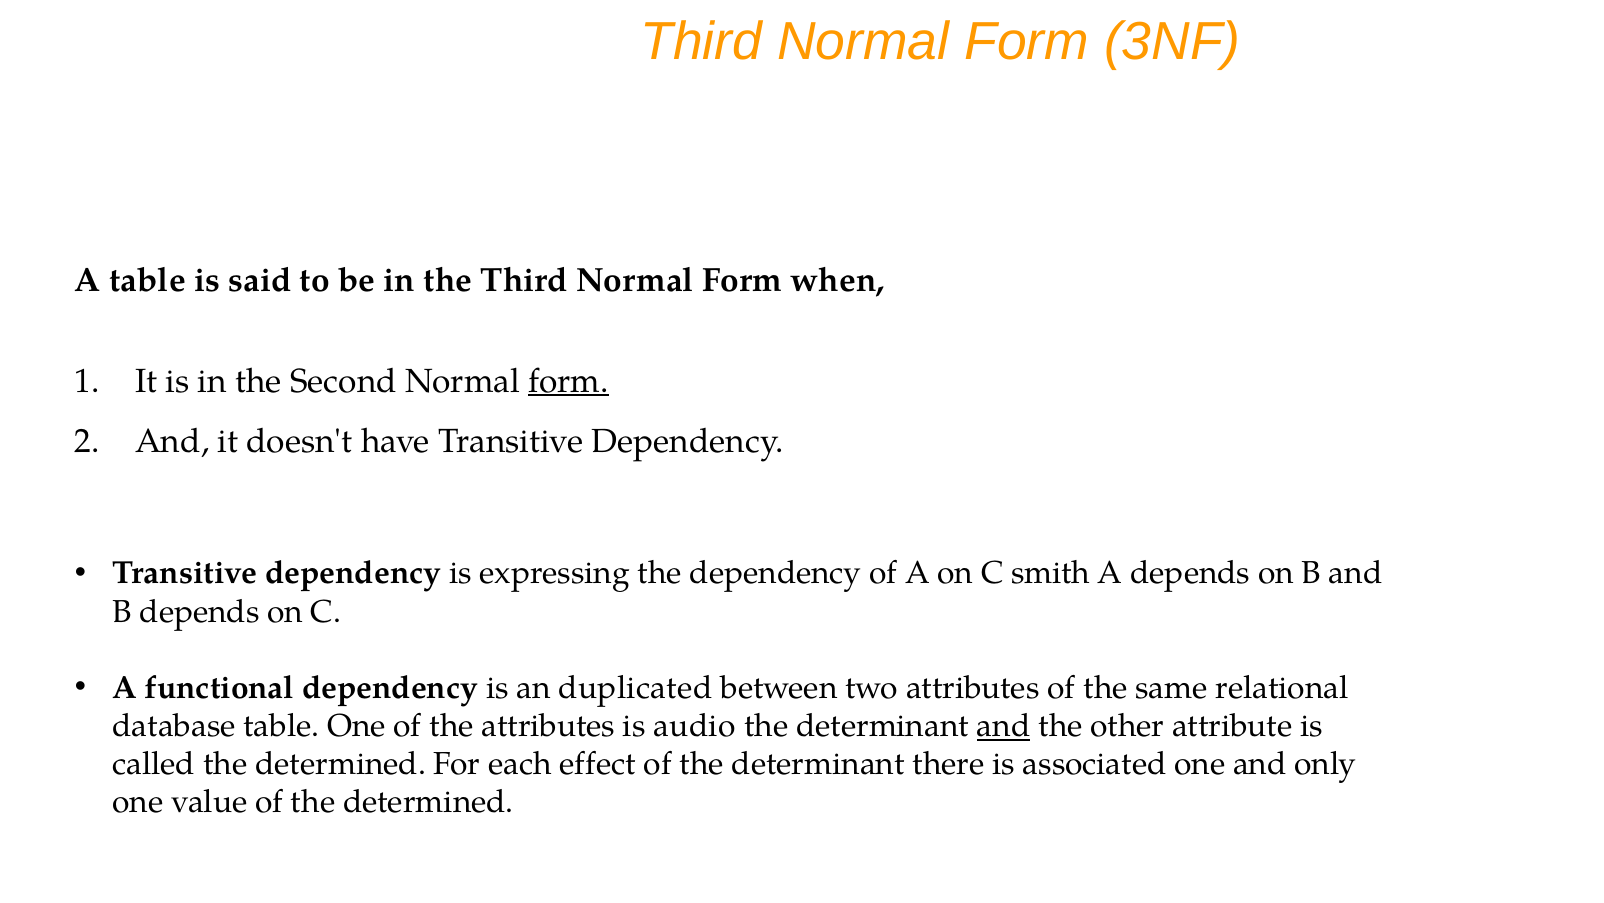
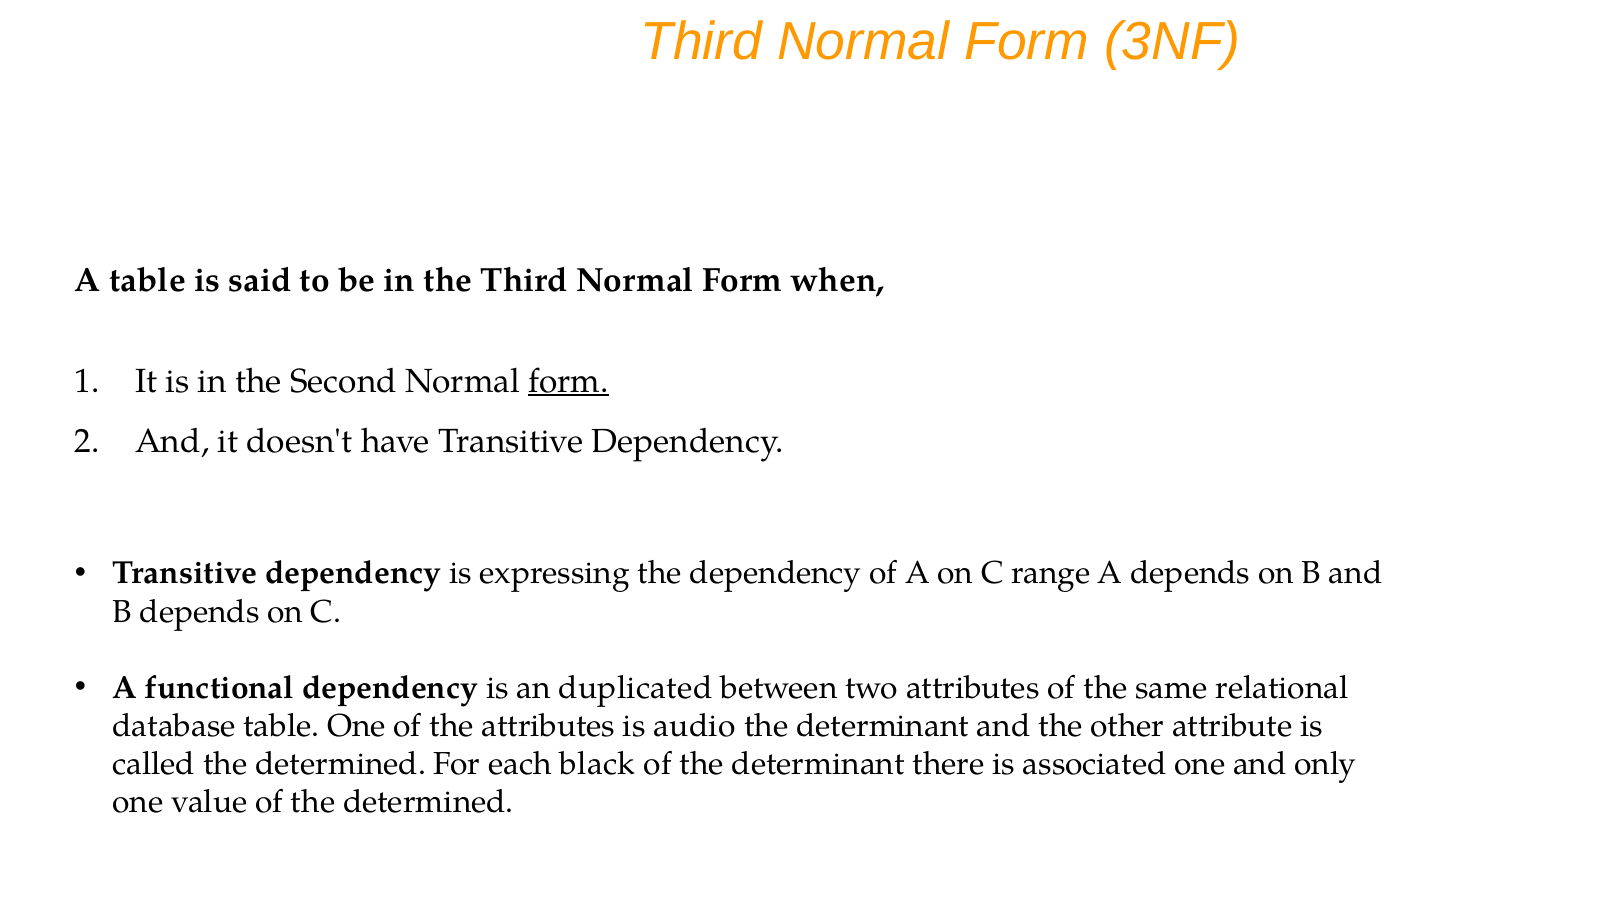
smith: smith -> range (1051, 573)
and underline: present -> none (1004, 725)
effect: effect -> black (598, 763)
